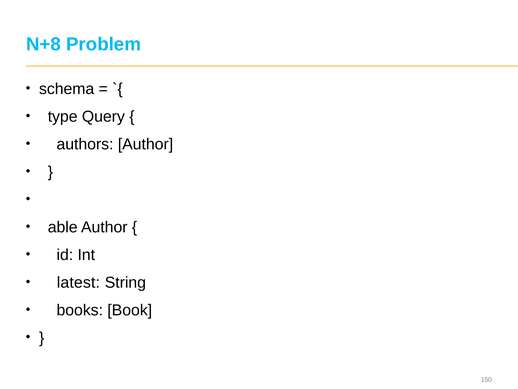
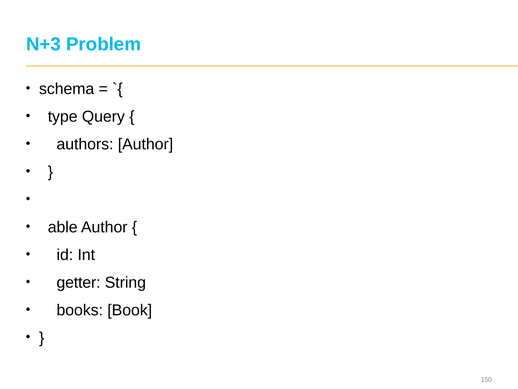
N+8: N+8 -> N+3 (44, 44)
latest: latest -> getter (79, 282)
